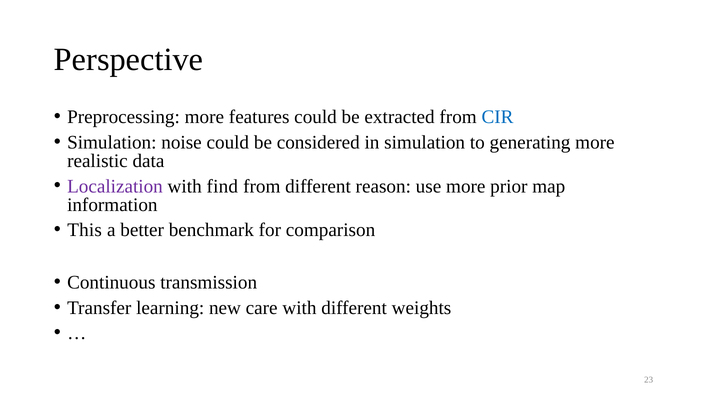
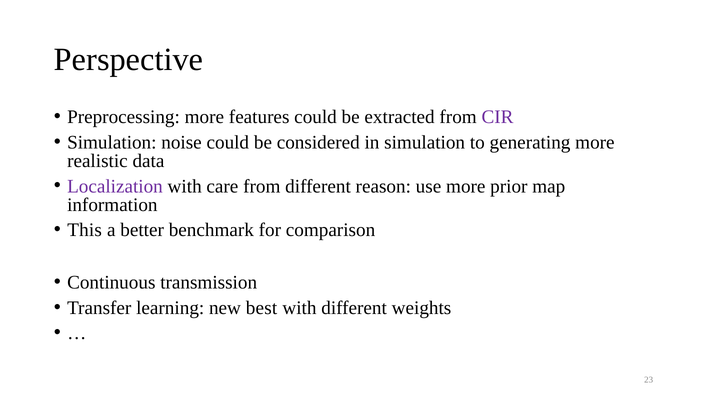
CIR colour: blue -> purple (497, 117)
find: find -> care (222, 186)
care: care -> best (262, 308)
